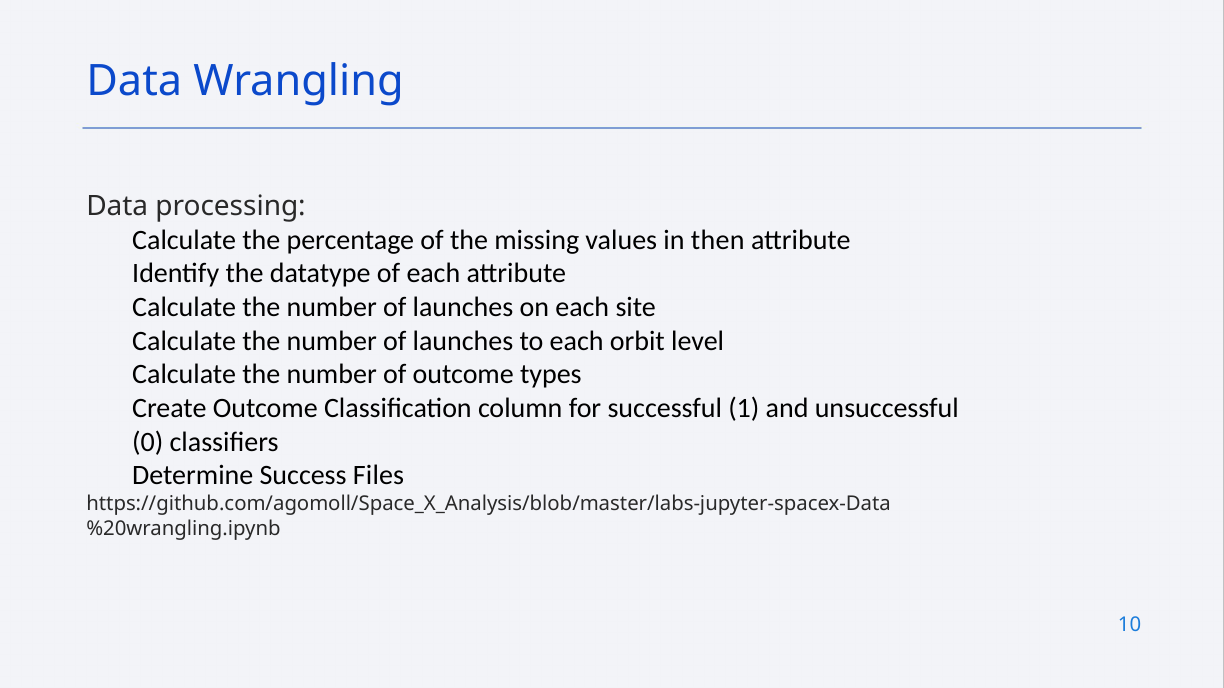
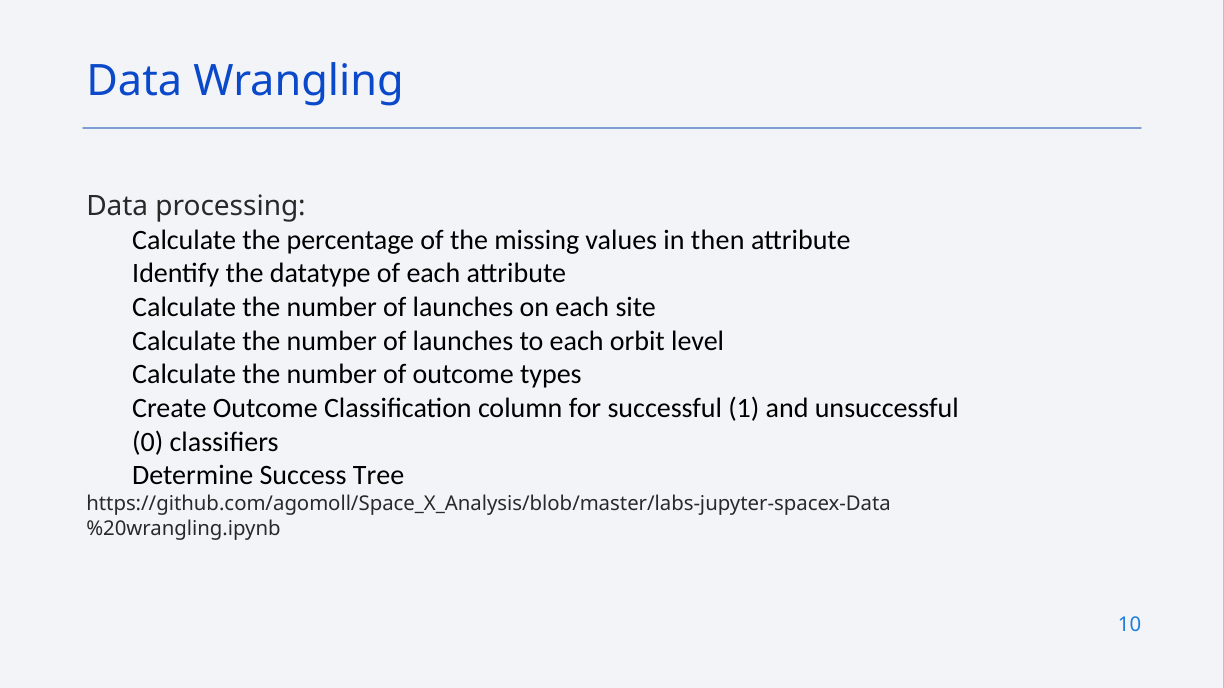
Files: Files -> Tree (379, 476)
